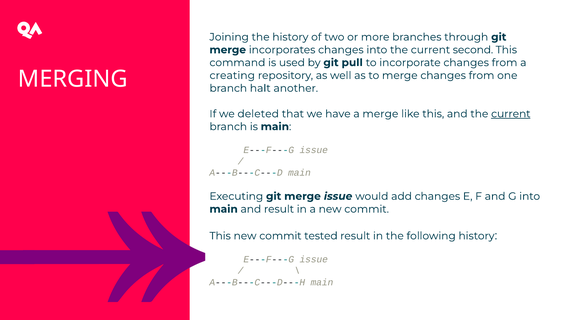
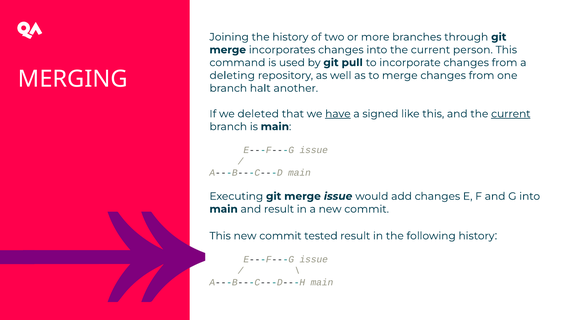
second: second -> person (473, 50)
creating: creating -> deleting (232, 75)
have underline: none -> present (338, 114)
a merge: merge -> signed (380, 114)
